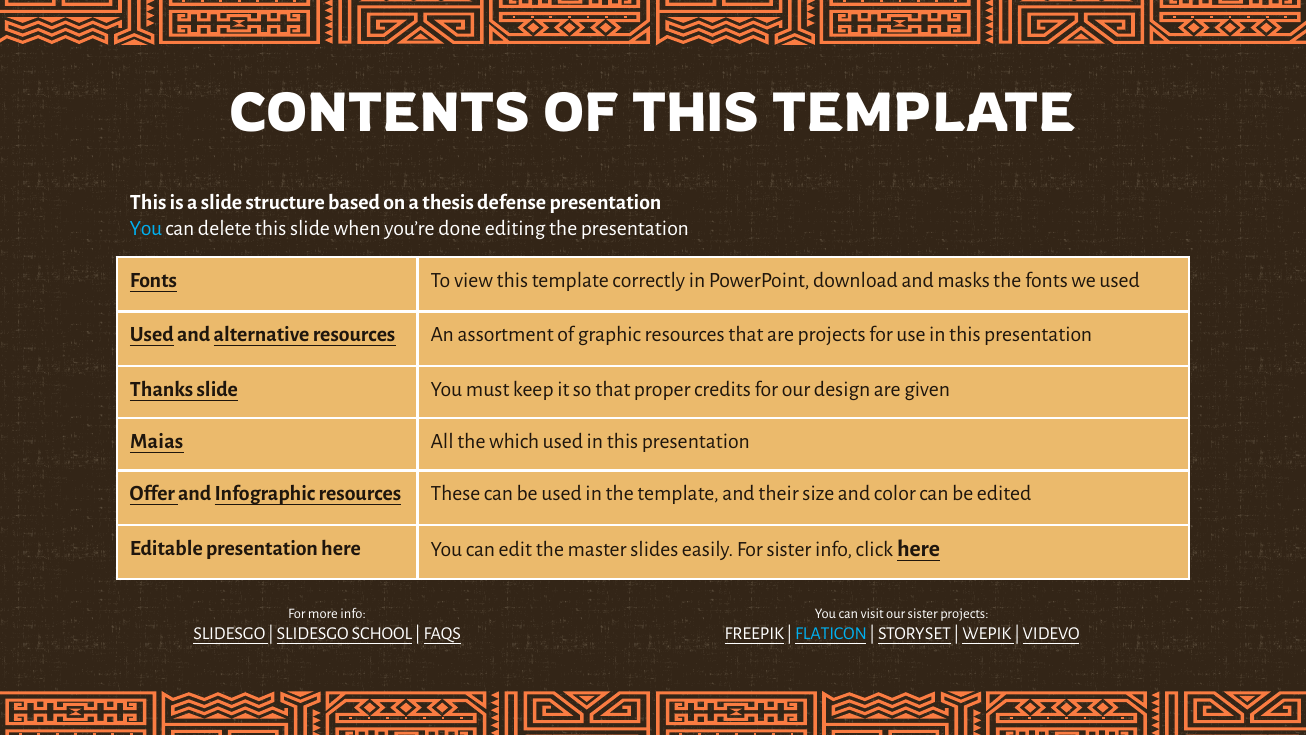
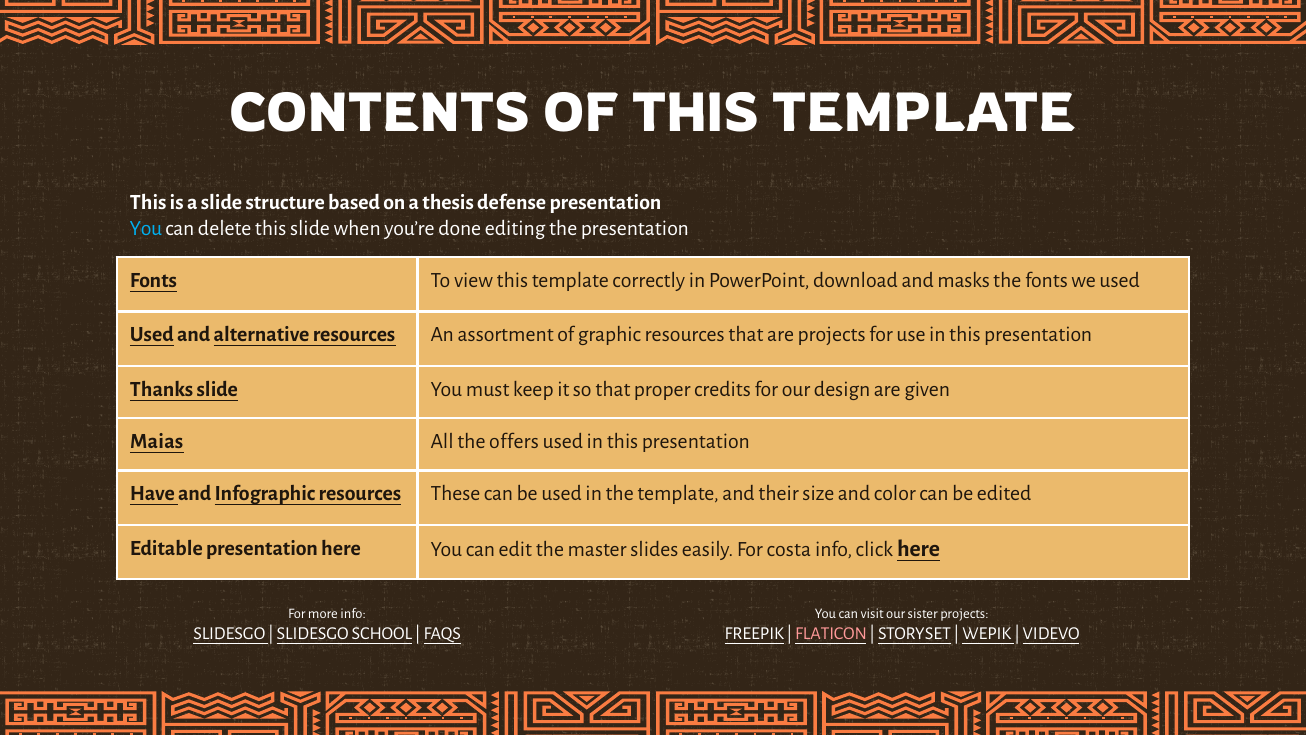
which: which -> offers (514, 441)
Offer: Offer -> Have (152, 493)
For sister: sister -> costa (789, 549)
FLATICON colour: light blue -> pink (831, 634)
